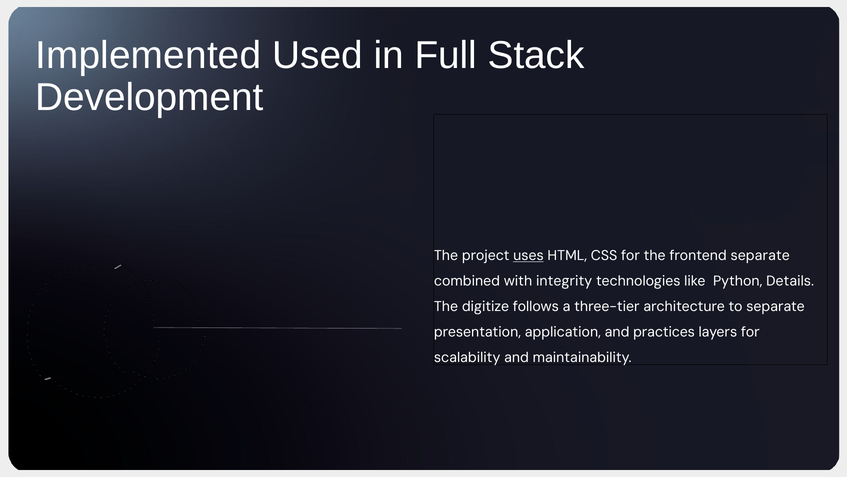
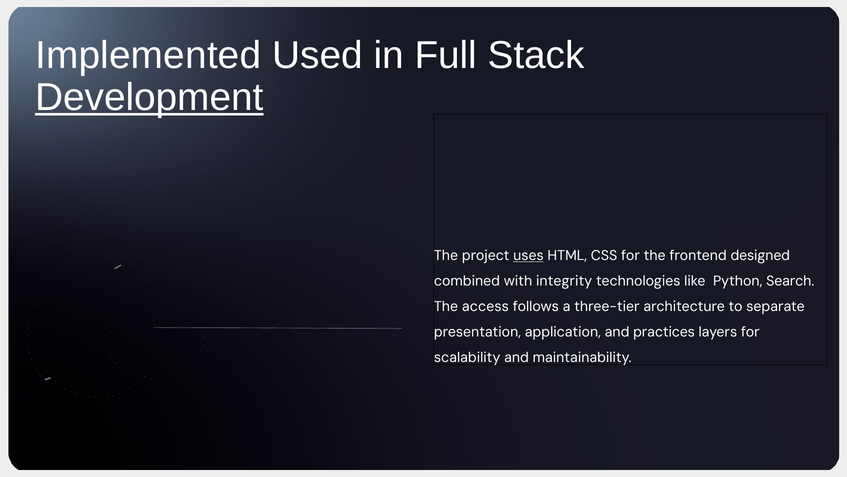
Development underline: none -> present (149, 98)
frontend separate: separate -> designed (760, 255)
Details: Details -> Search (790, 281)
digitize: digitize -> access (485, 306)
